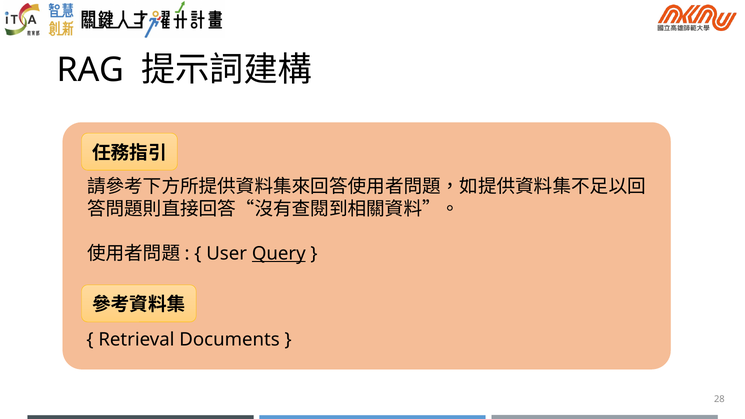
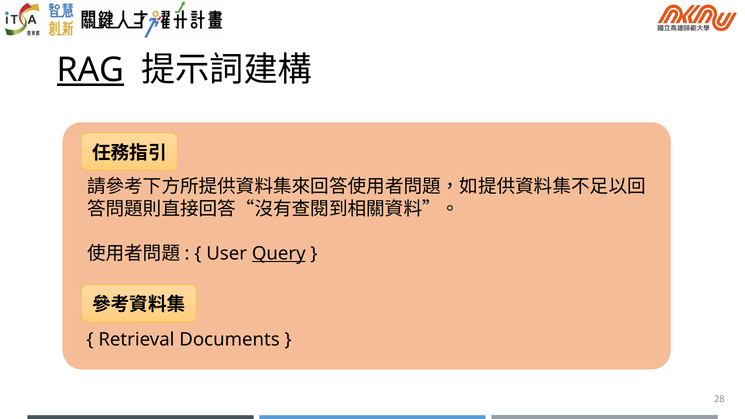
RAG underline: none -> present (91, 70)
